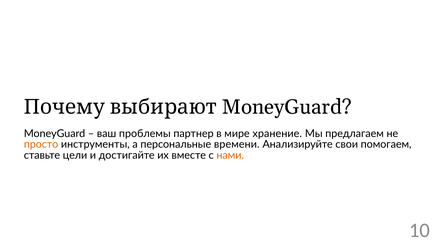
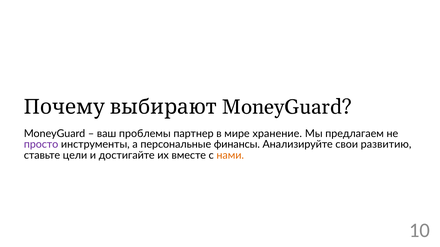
просто colour: orange -> purple (41, 145)
времени: времени -> финансы (237, 145)
помогаем: помогаем -> развитию (386, 145)
